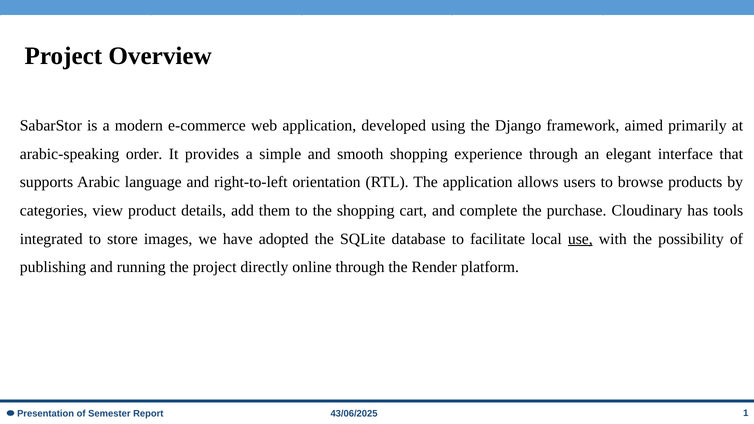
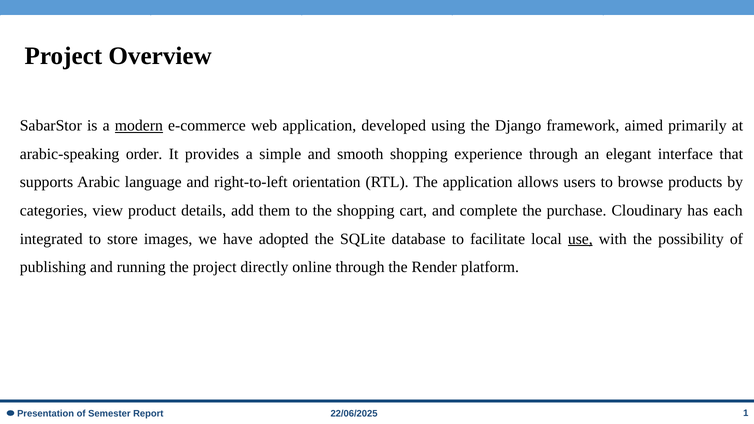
modern underline: none -> present (139, 126)
tools: tools -> each (728, 211)
43/06/2025: 43/06/2025 -> 22/06/2025 (354, 414)
